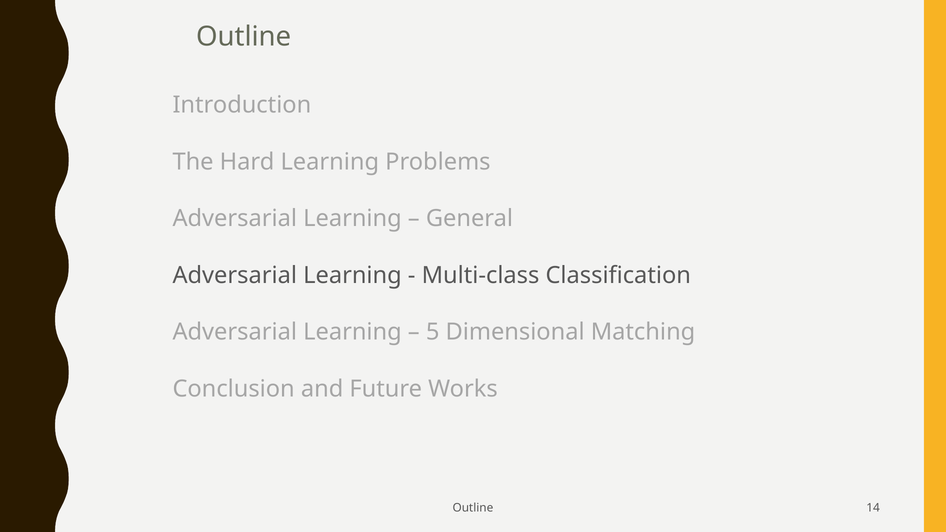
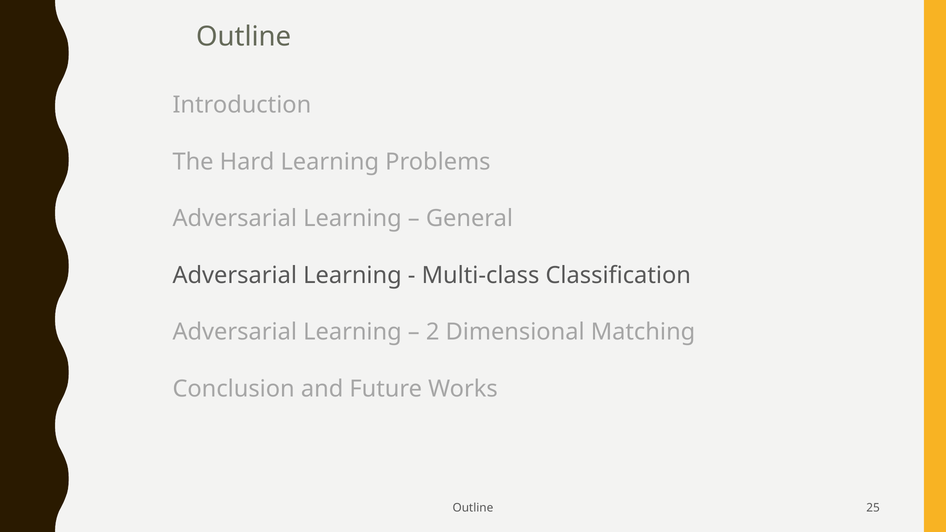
5: 5 -> 2 (433, 332)
14: 14 -> 25 (873, 508)
